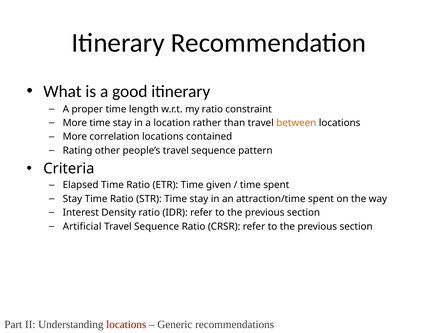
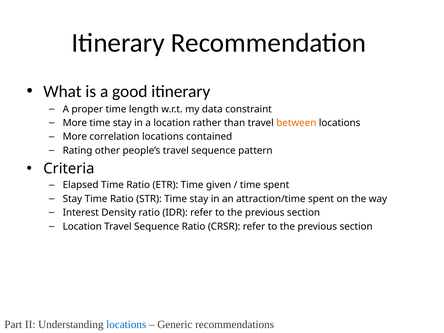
my ratio: ratio -> data (212, 109)
Artificial: Artificial -> Location (82, 226)
locations colour: red -> blue (126, 325)
